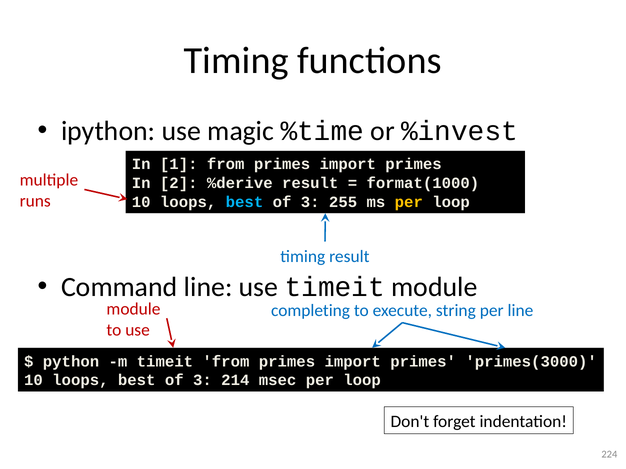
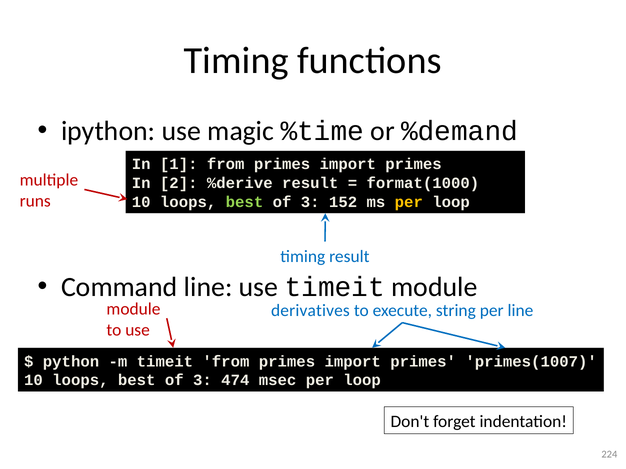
%invest: %invest -> %demand (460, 131)
best colour: light blue -> light green (244, 202)
255: 255 -> 152 (343, 202)
completing: completing -> derivatives (310, 311)
primes(3000: primes(3000 -> primes(1007 (531, 362)
214: 214 -> 474 (235, 381)
